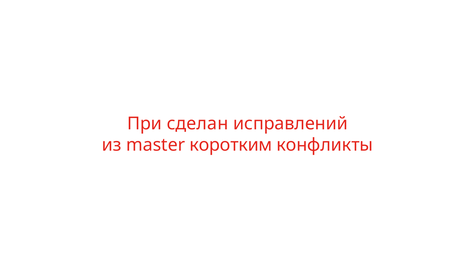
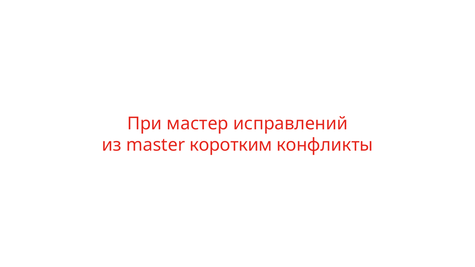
сделан: сделан -> мастер (198, 124)
